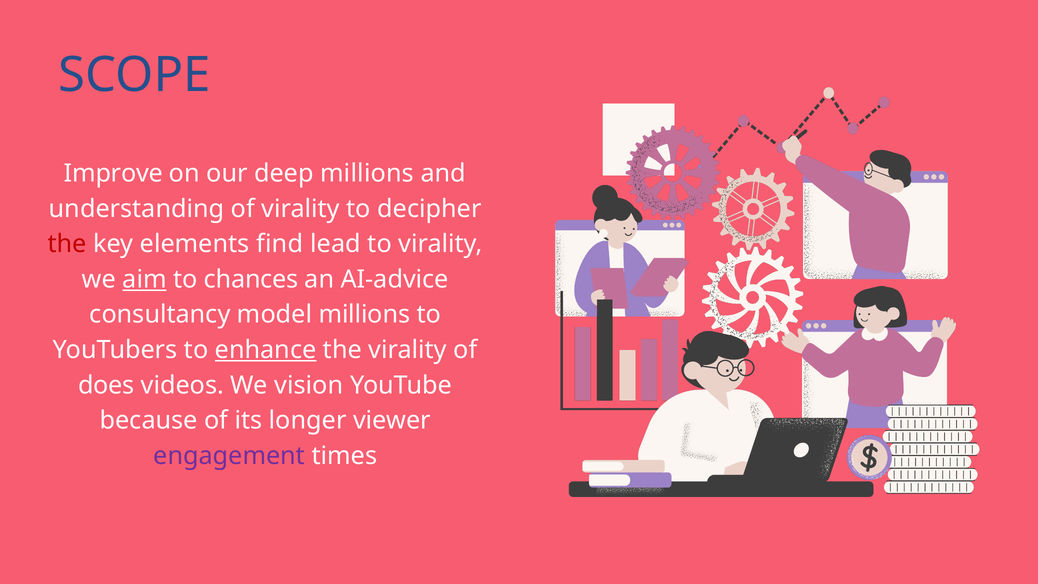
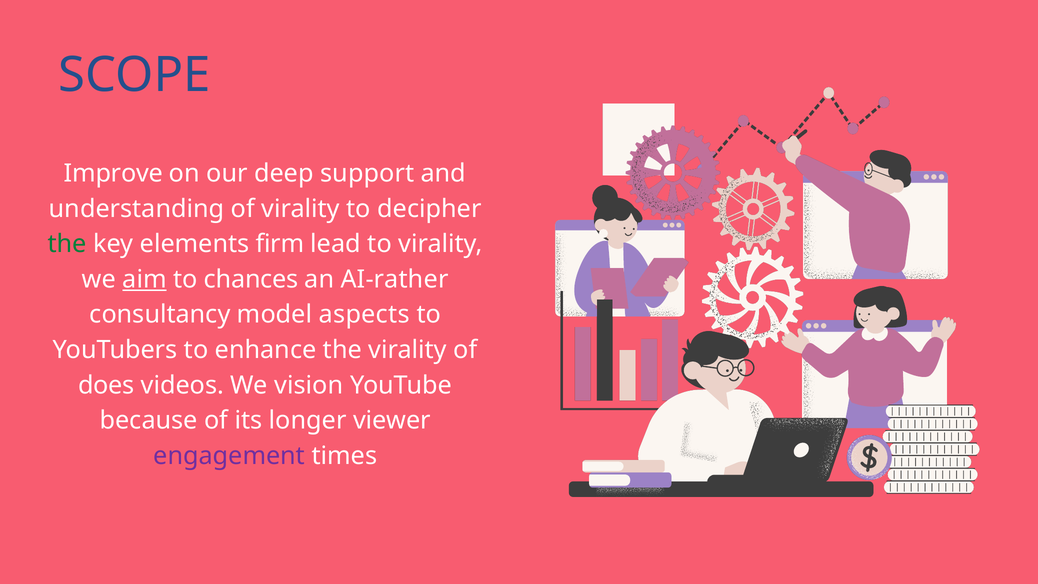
deep millions: millions -> support (367, 173)
the colour: red -> green (67, 244)
find: find -> firm (280, 244)
AI-advice: AI-advice -> AI-rather (395, 279)
model millions: millions -> aspects (364, 315)
enhance underline: present -> none (266, 350)
